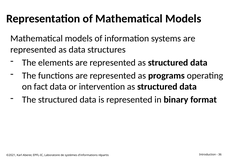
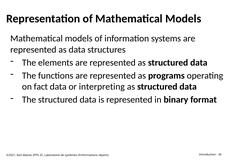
intervention: intervention -> interpreting (102, 87)
